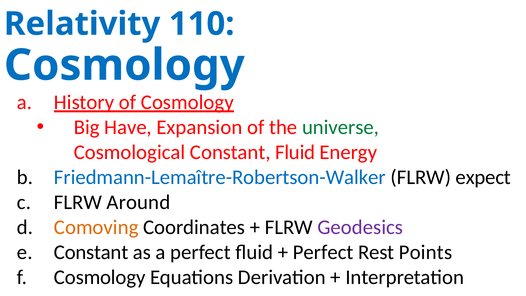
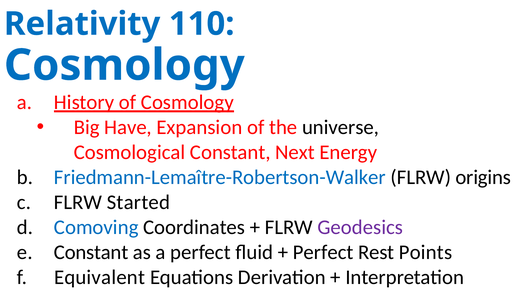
universe colour: green -> black (340, 127)
Constant Fluid: Fluid -> Next (295, 152)
expect: expect -> origins (483, 177)
Around: Around -> Started (138, 202)
Comoving colour: orange -> blue (96, 227)
Cosmology: Cosmology -> Equivalent (100, 277)
